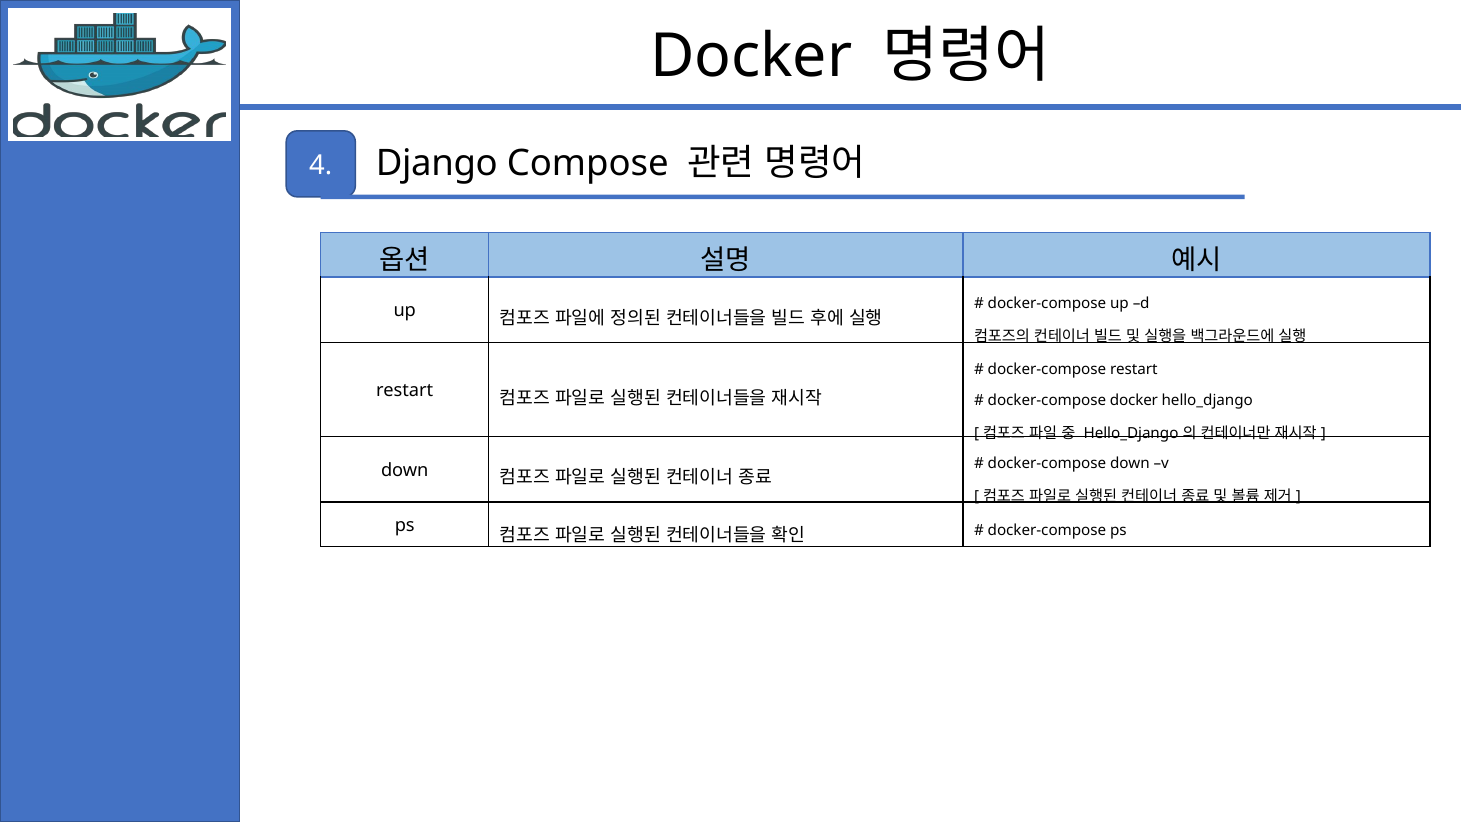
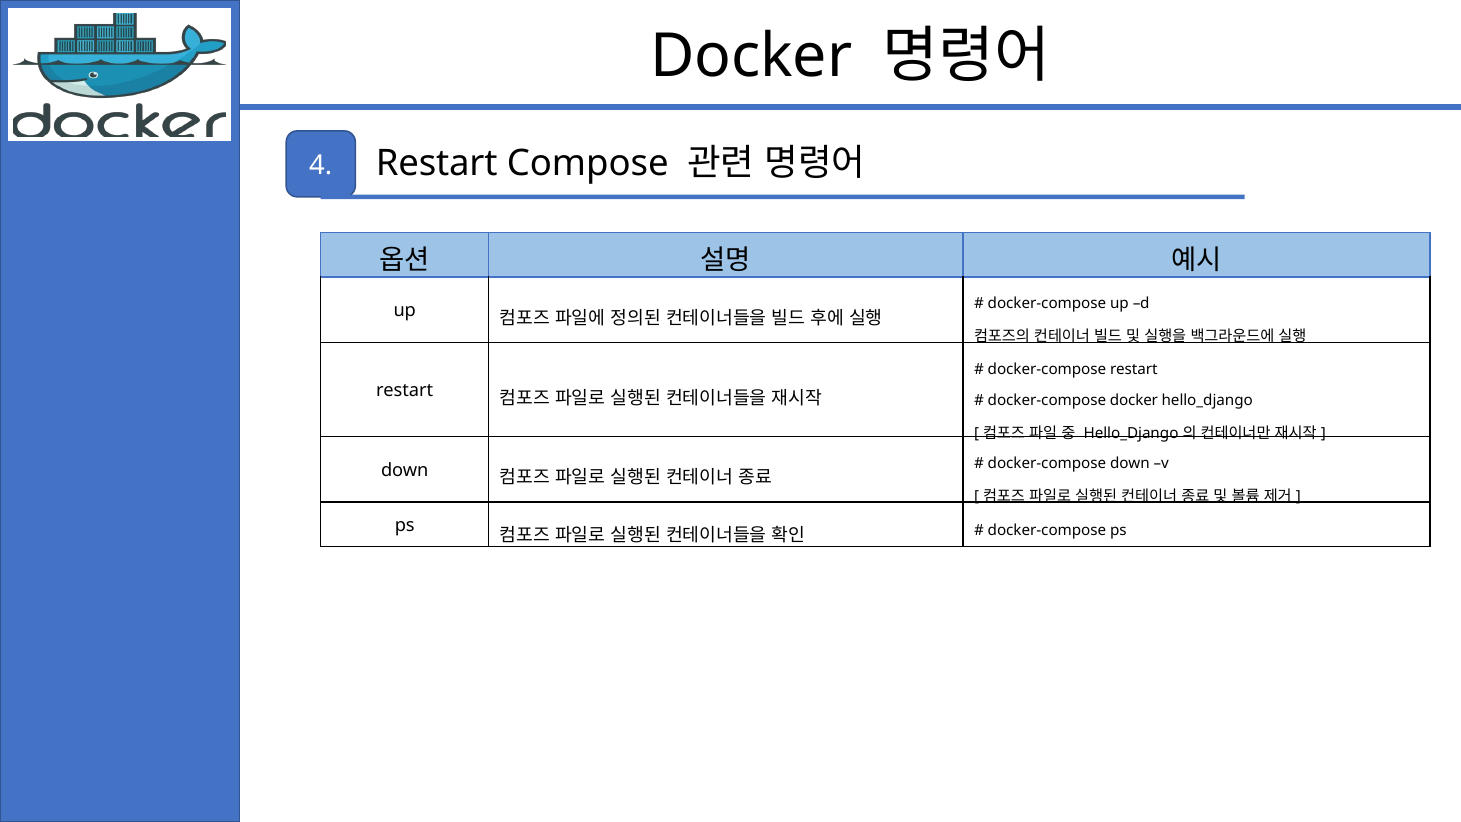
4 Django: Django -> Restart (437, 163)
